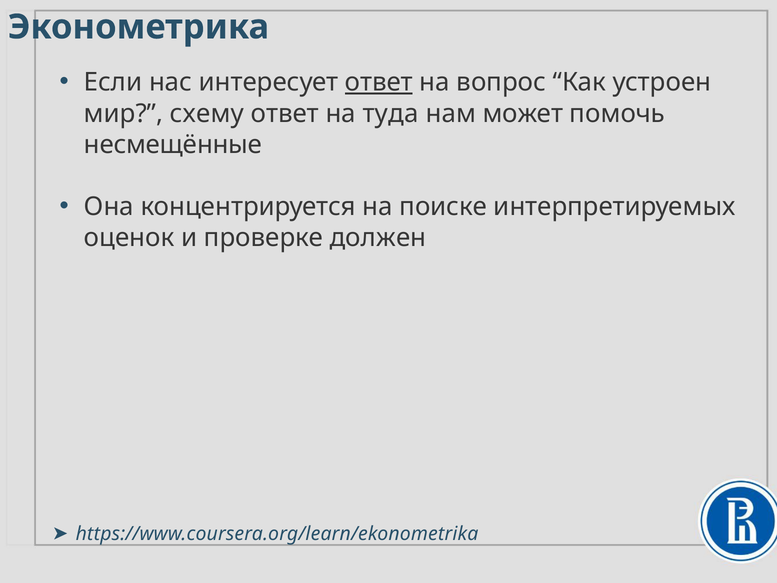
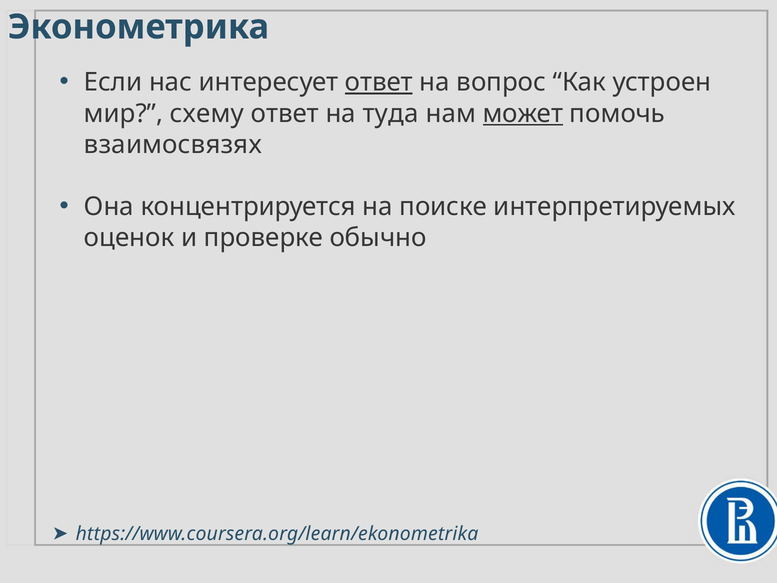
может underline: none -> present (523, 113)
несмещённые: несмещённые -> взаимосвязях (173, 144)
должен: должен -> обычно (378, 238)
